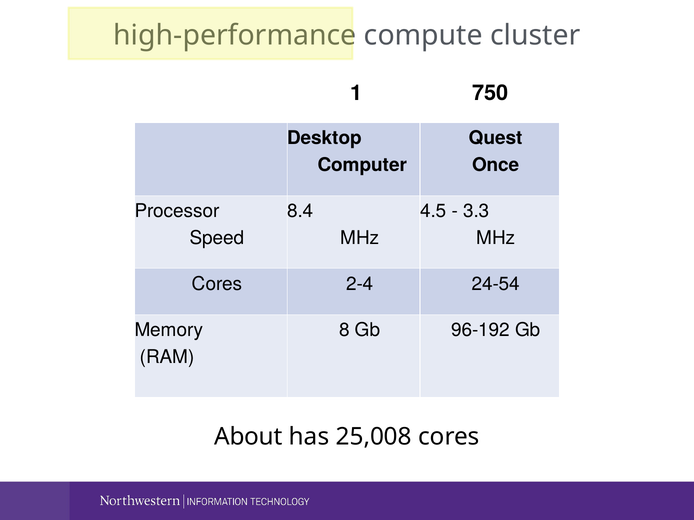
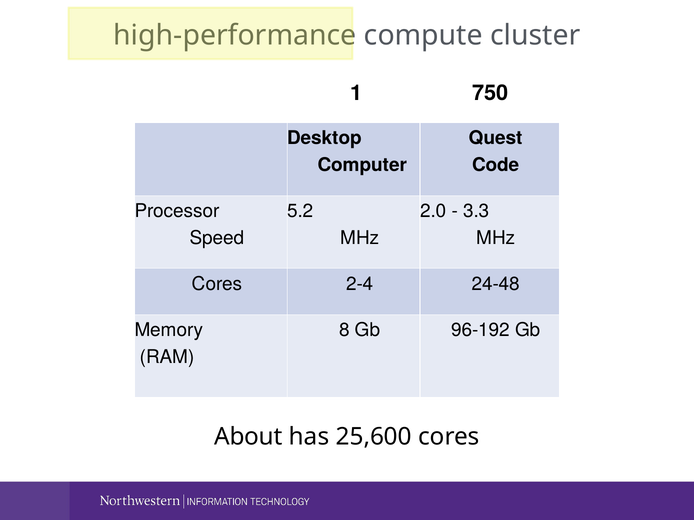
Once: Once -> Code (496, 165)
8.4: 8.4 -> 5.2 (300, 211)
4.5: 4.5 -> 2.0 (433, 211)
24-54: 24-54 -> 24-48 (496, 284)
25,008: 25,008 -> 25,600 (374, 437)
